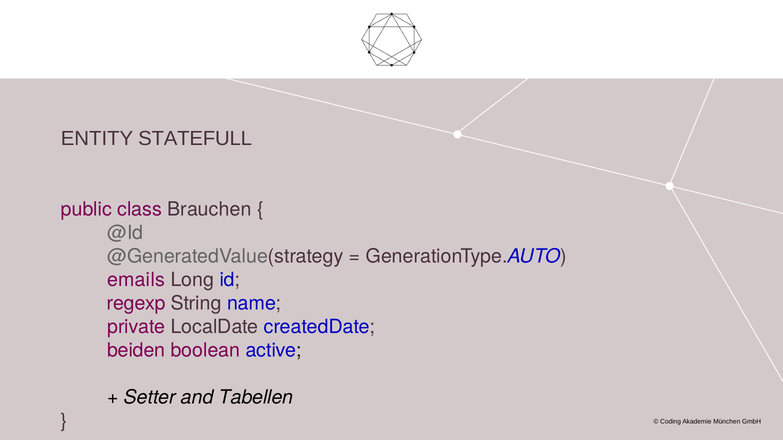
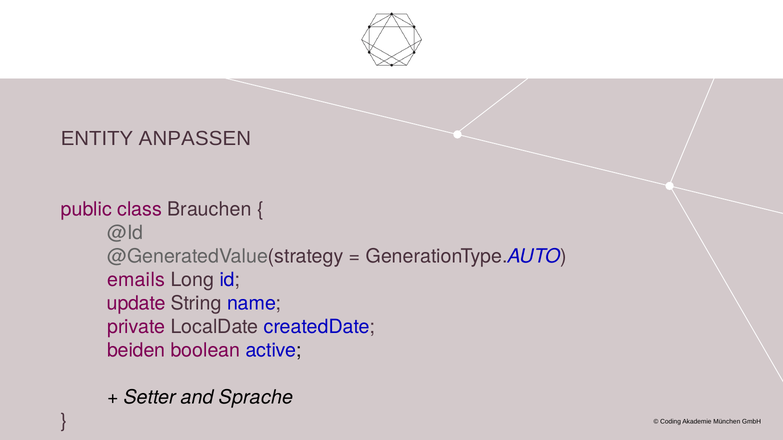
STATEFULL: STATEFULL -> ANPASSEN (195, 139)
regexp: regexp -> update (136, 304)
Tabellen: Tabellen -> Sprache (256, 397)
